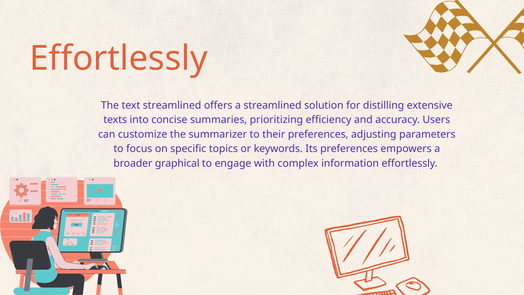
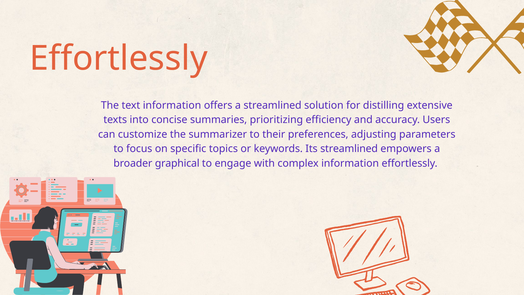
text streamlined: streamlined -> information (172, 105)
Its preferences: preferences -> streamlined (349, 149)
